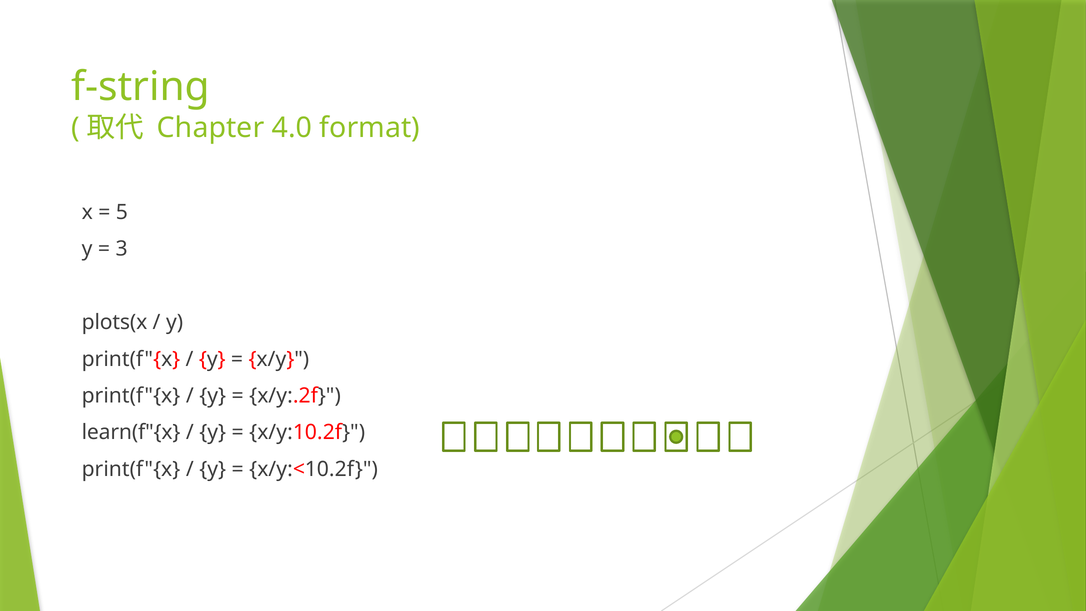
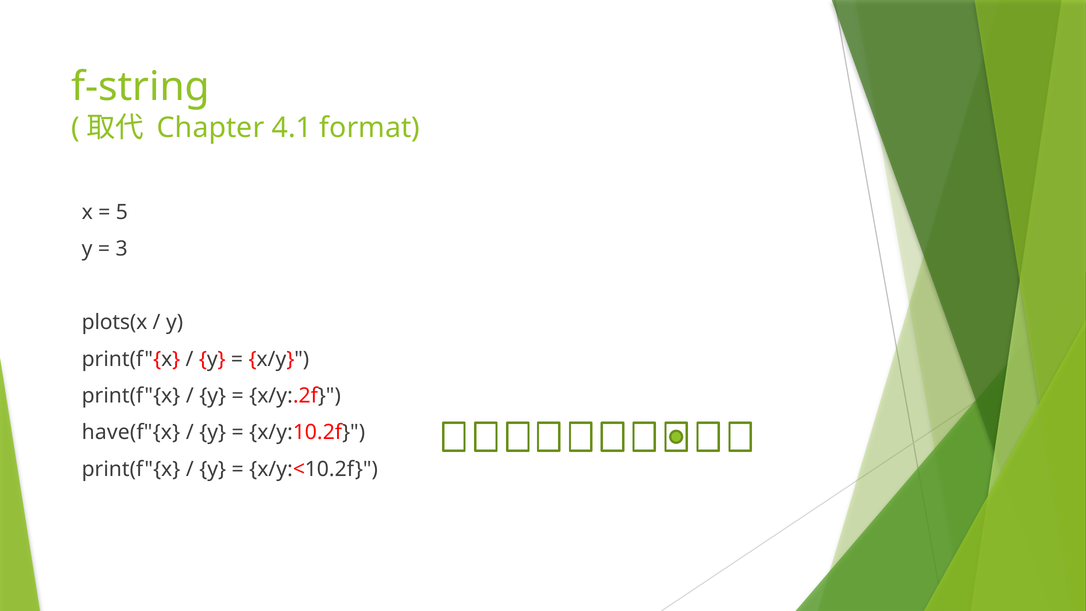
4.0: 4.0 -> 4.1 (292, 128)
learn(f"{x: learn(f"{x -> have(f"{x (131, 432)
